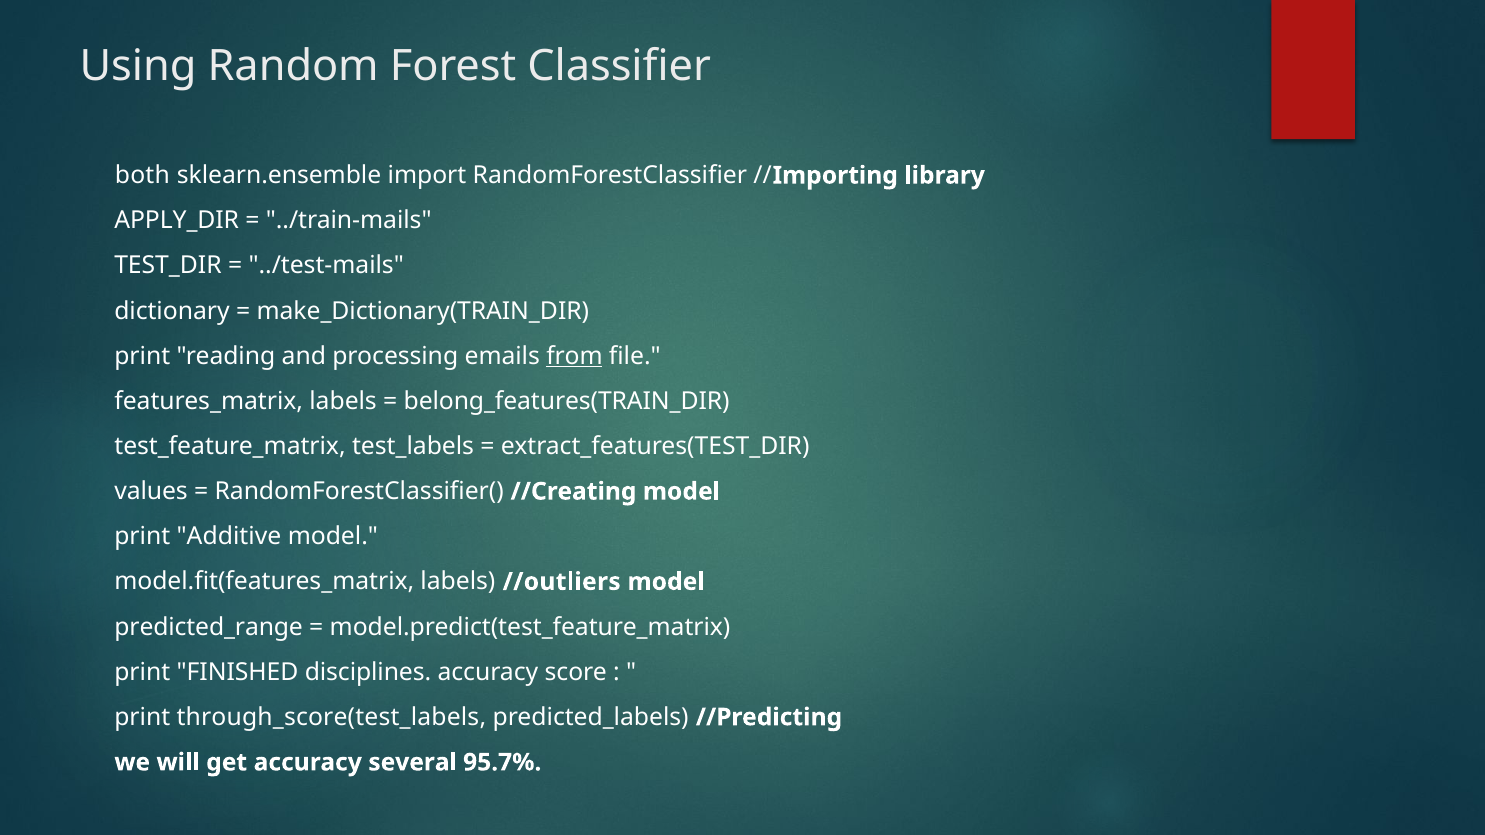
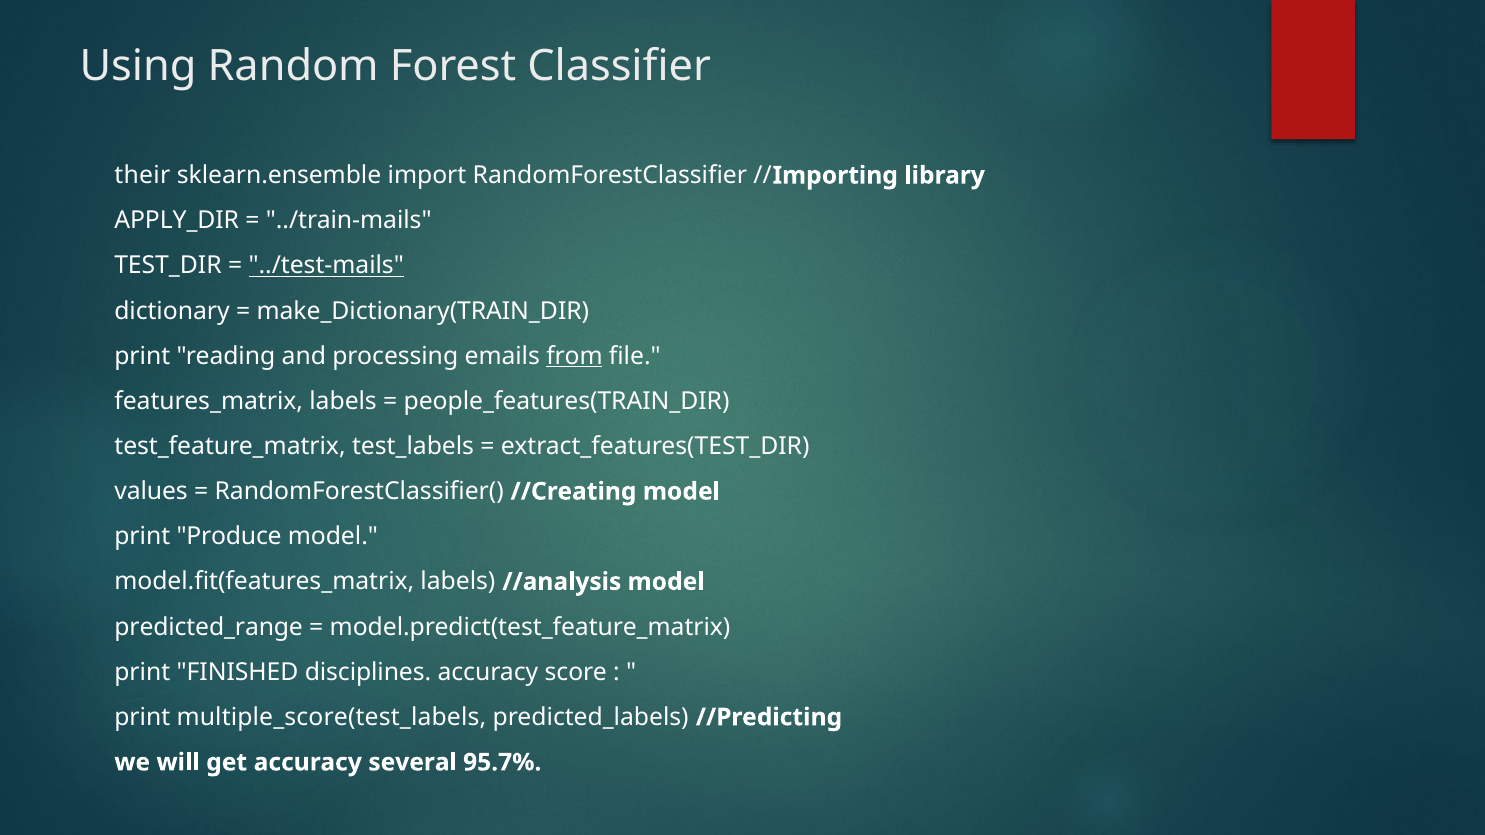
both: both -> their (142, 175)
../test-mails underline: none -> present (326, 266)
belong_features(TRAIN_DIR: belong_features(TRAIN_DIR -> people_features(TRAIN_DIR (567, 401)
Additive: Additive -> Produce (229, 537)
//outliers: //outliers -> //analysis (562, 582)
through_score(test_labels: through_score(test_labels -> multiple_score(test_labels (331, 717)
